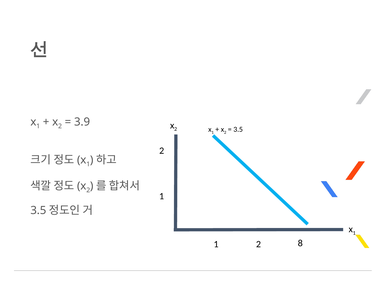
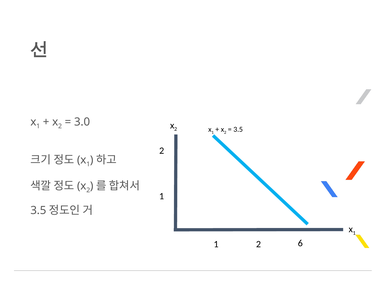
3.9: 3.9 -> 3.0 (82, 122)
8: 8 -> 6 (300, 244)
